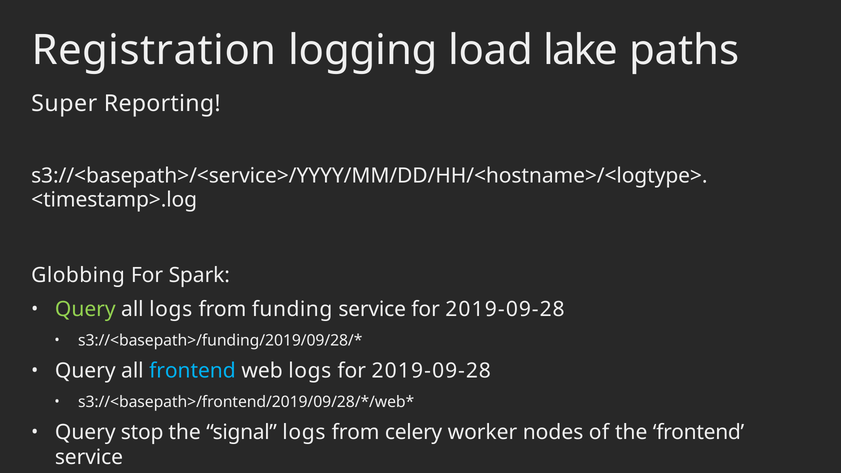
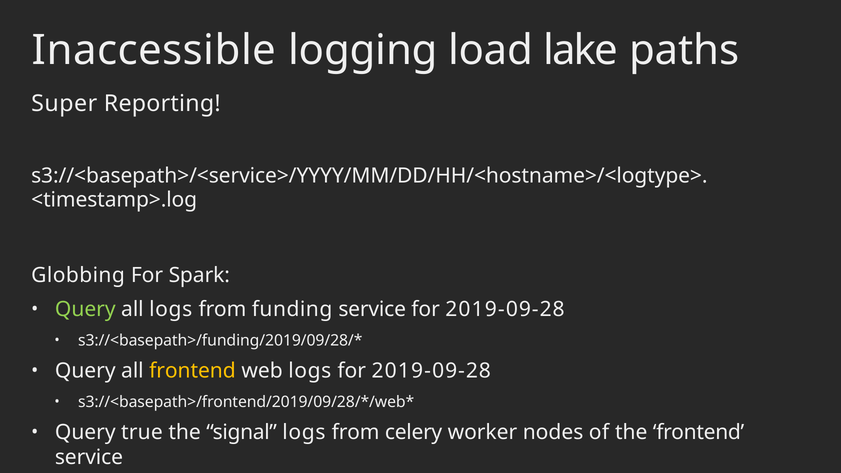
Registration: Registration -> Inaccessible (154, 50)
frontend colour: light blue -> yellow (192, 371)
stop: stop -> true (142, 432)
